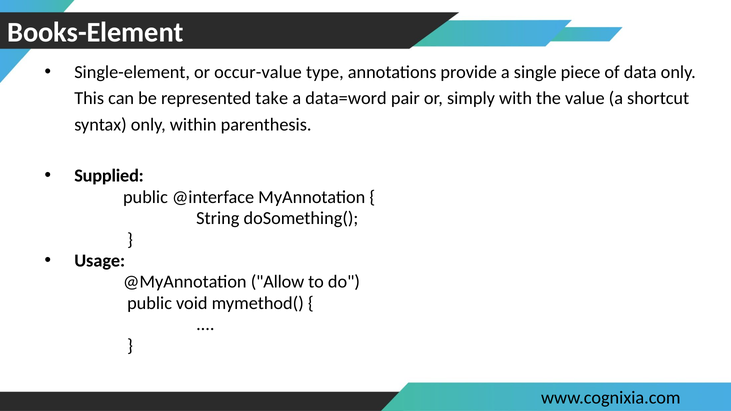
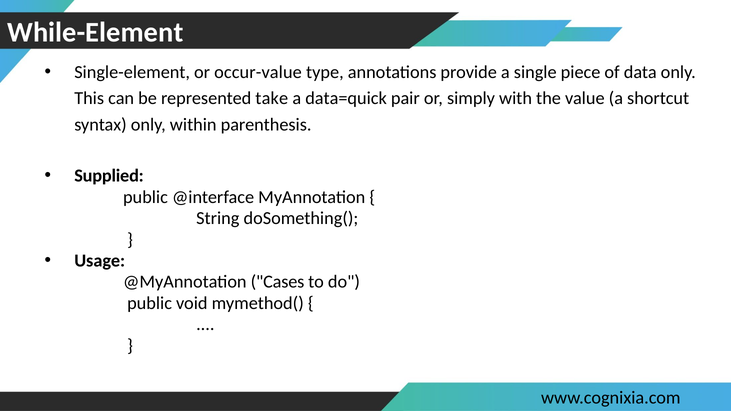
Books-Element: Books-Element -> While-Element (95, 33)
data=word: data=word -> data=quick (346, 98)
Allow: Allow -> Cases (278, 282)
